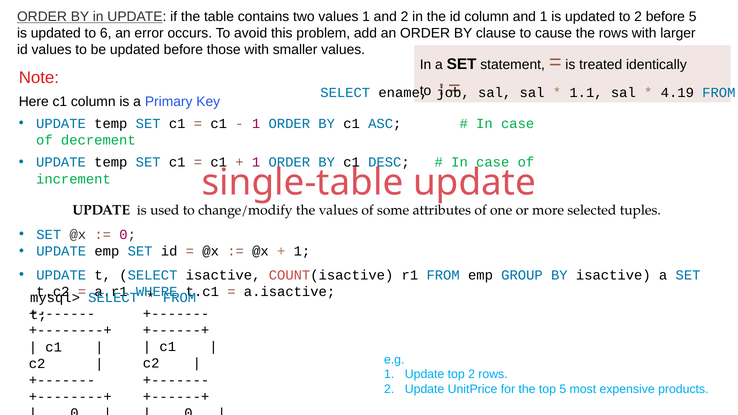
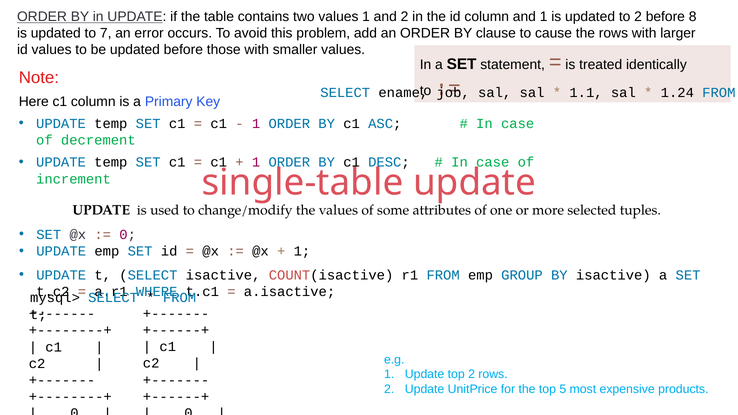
before 5: 5 -> 8 (693, 17)
to 6: 6 -> 7 (106, 33)
4.19: 4.19 -> 1.24 (677, 93)
